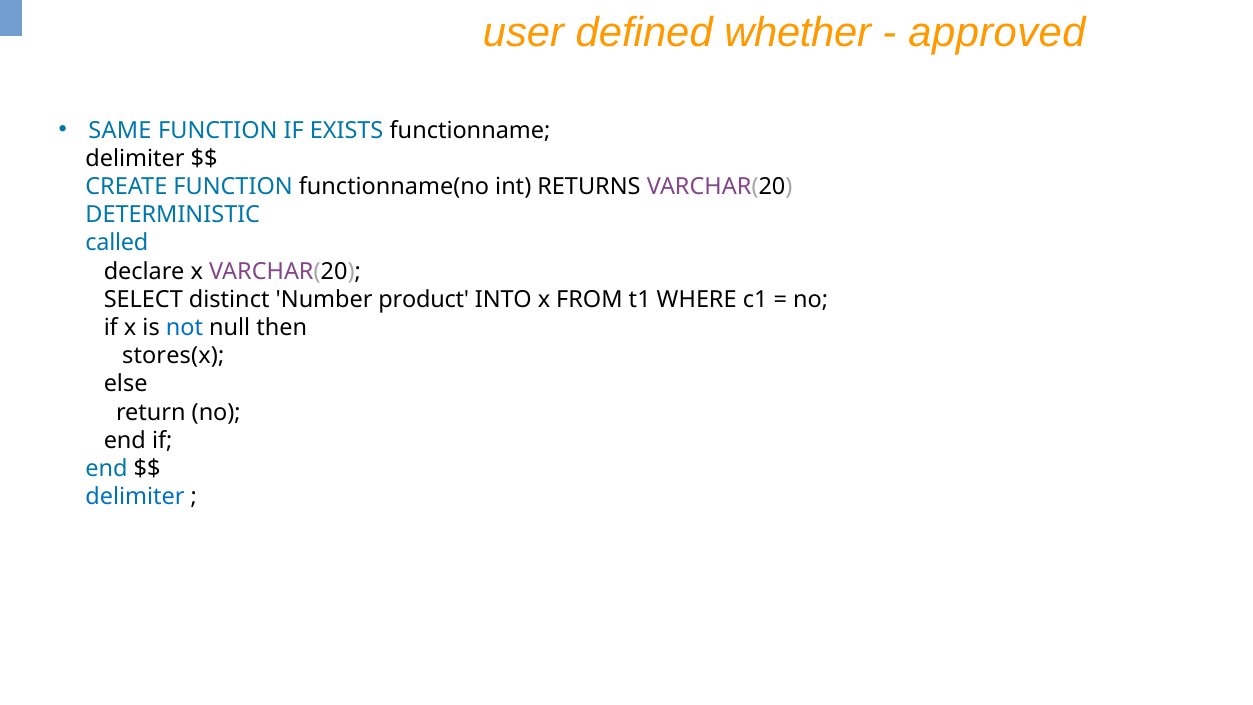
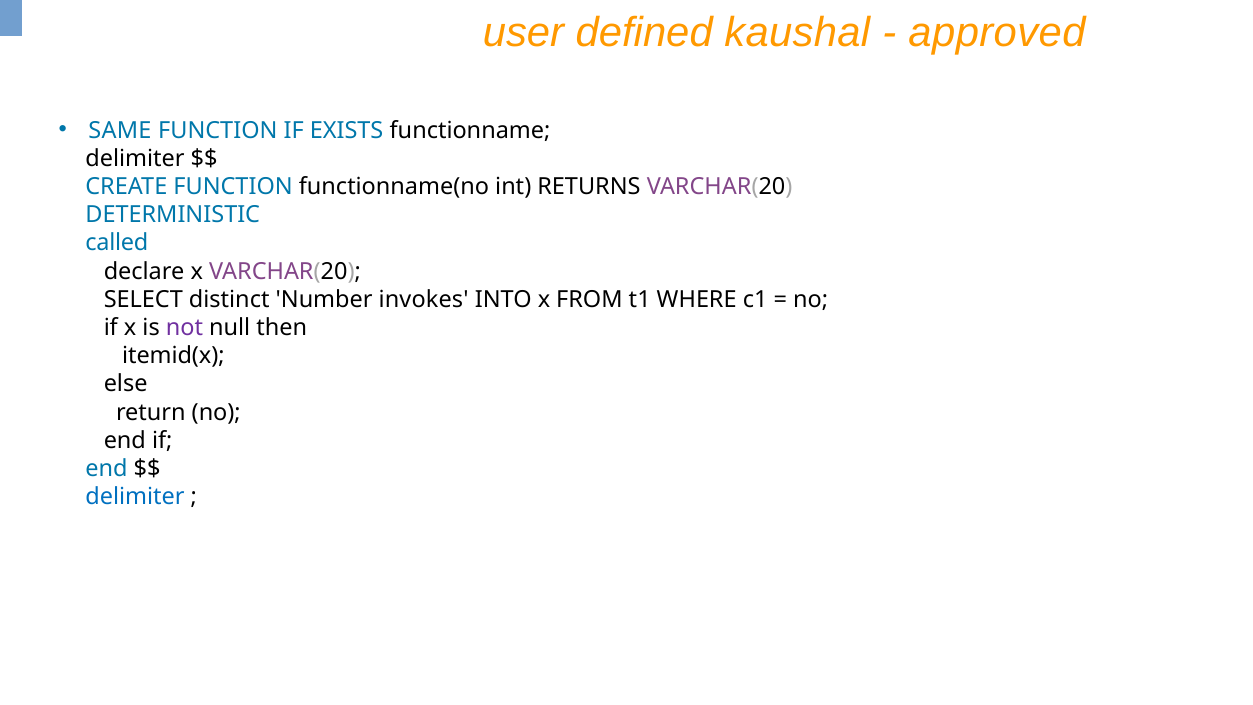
whether: whether -> kaushal (797, 33)
product: product -> invokes (424, 299)
not colour: blue -> purple (184, 328)
stores(x: stores(x -> itemid(x (173, 356)
